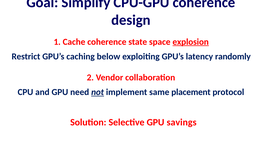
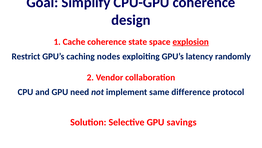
below: below -> nodes (108, 56)
not underline: present -> none (98, 92)
placement: placement -> difference (191, 92)
